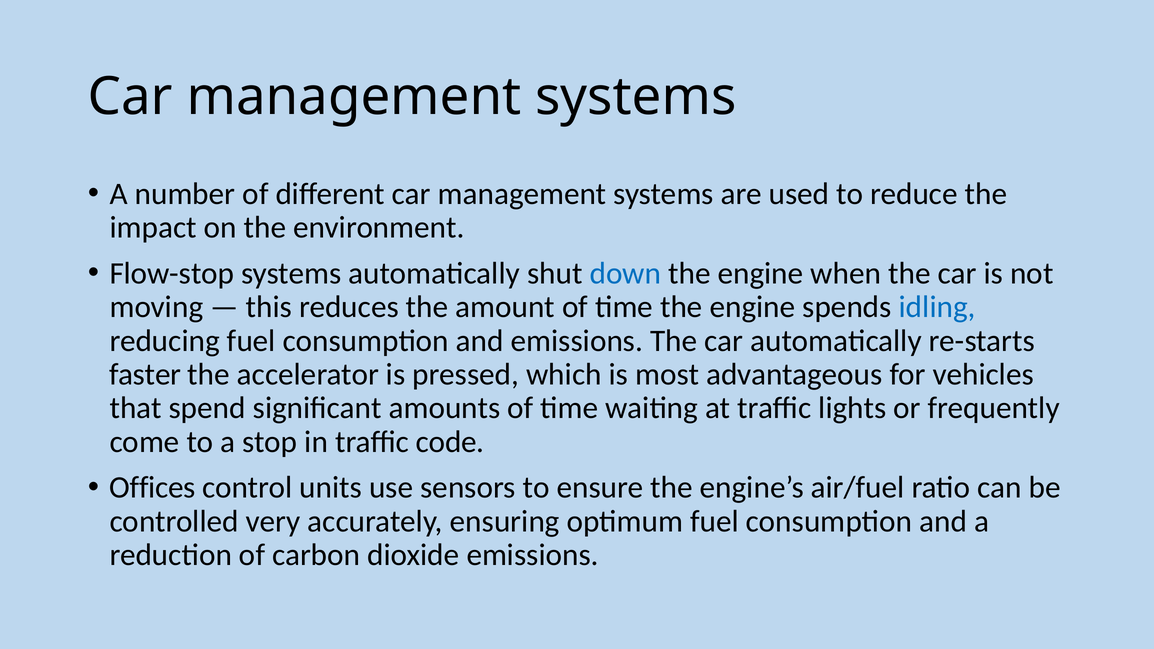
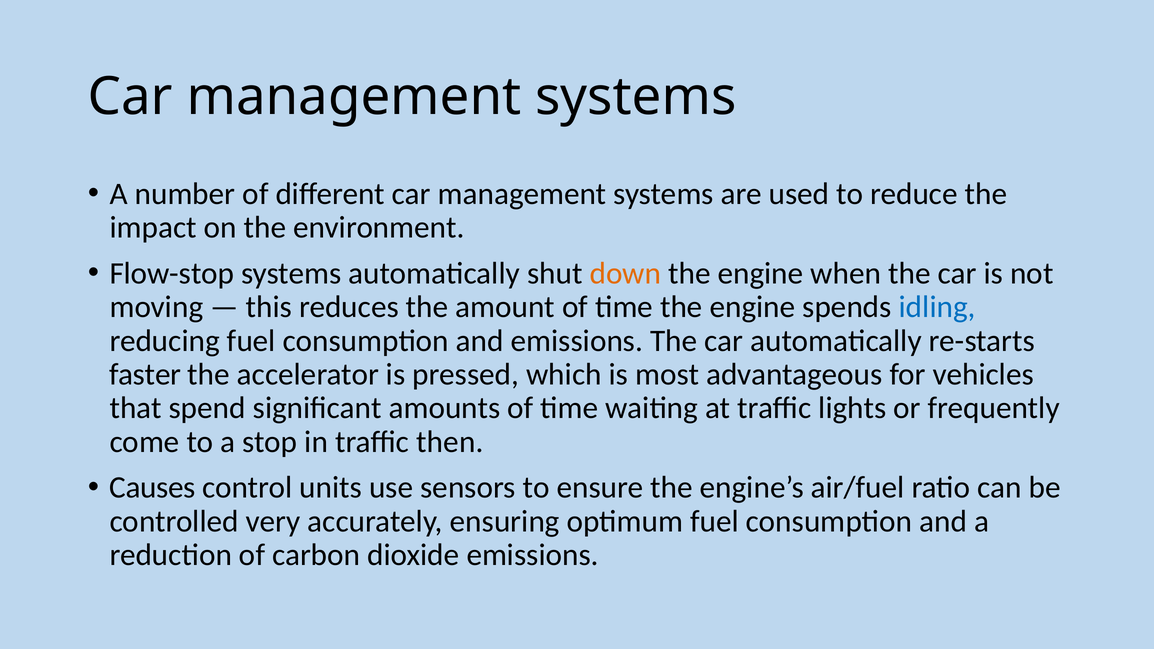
down colour: blue -> orange (625, 273)
code: code -> then (450, 442)
Offices: Offices -> Causes (152, 488)
